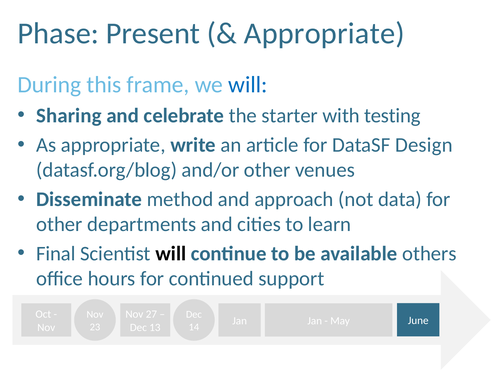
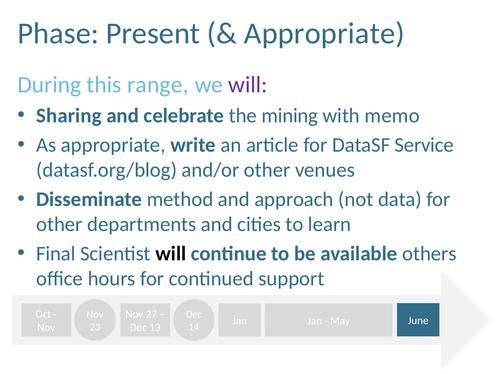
frame: frame -> range (158, 85)
will colour: blue -> purple (248, 85)
starter: starter -> mining (290, 116)
testing: testing -> memo (392, 116)
Design: Design -> Service (424, 145)
